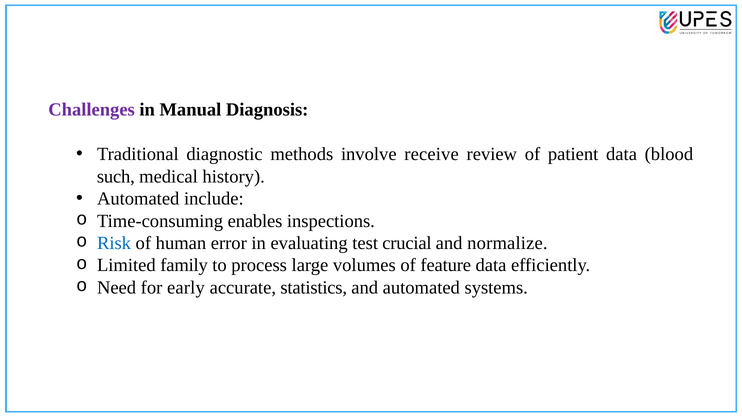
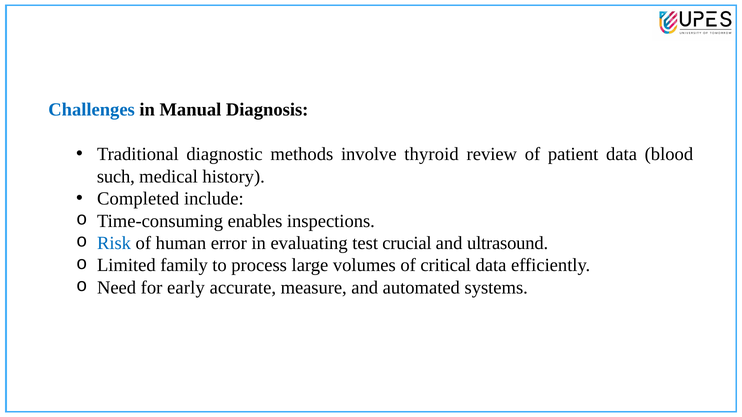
Challenges colour: purple -> blue (92, 110)
receive: receive -> thyroid (432, 154)
Automated: Automated -> Completed (138, 199)
normalize: normalize -> ultrasound (508, 243)
feature: feature -> critical (446, 266)
statistics: statistics -> measure (314, 288)
